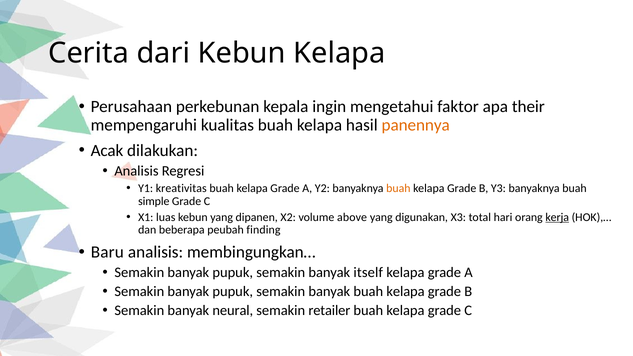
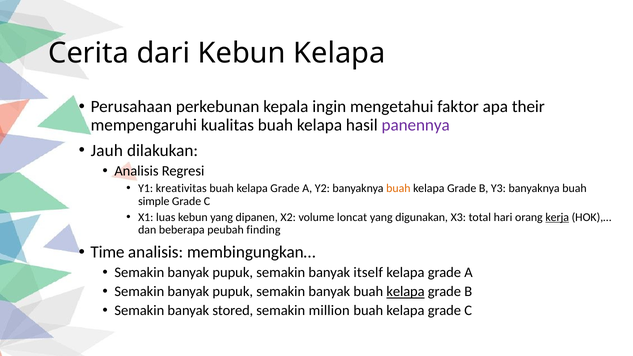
panennya colour: orange -> purple (416, 125)
Acak: Acak -> Jauh (107, 150)
above: above -> loncat (352, 217)
Baru: Baru -> Time (107, 252)
kelapa underline: none -> present (405, 292)
neural: neural -> stored (233, 311)
retailer: retailer -> million (329, 311)
